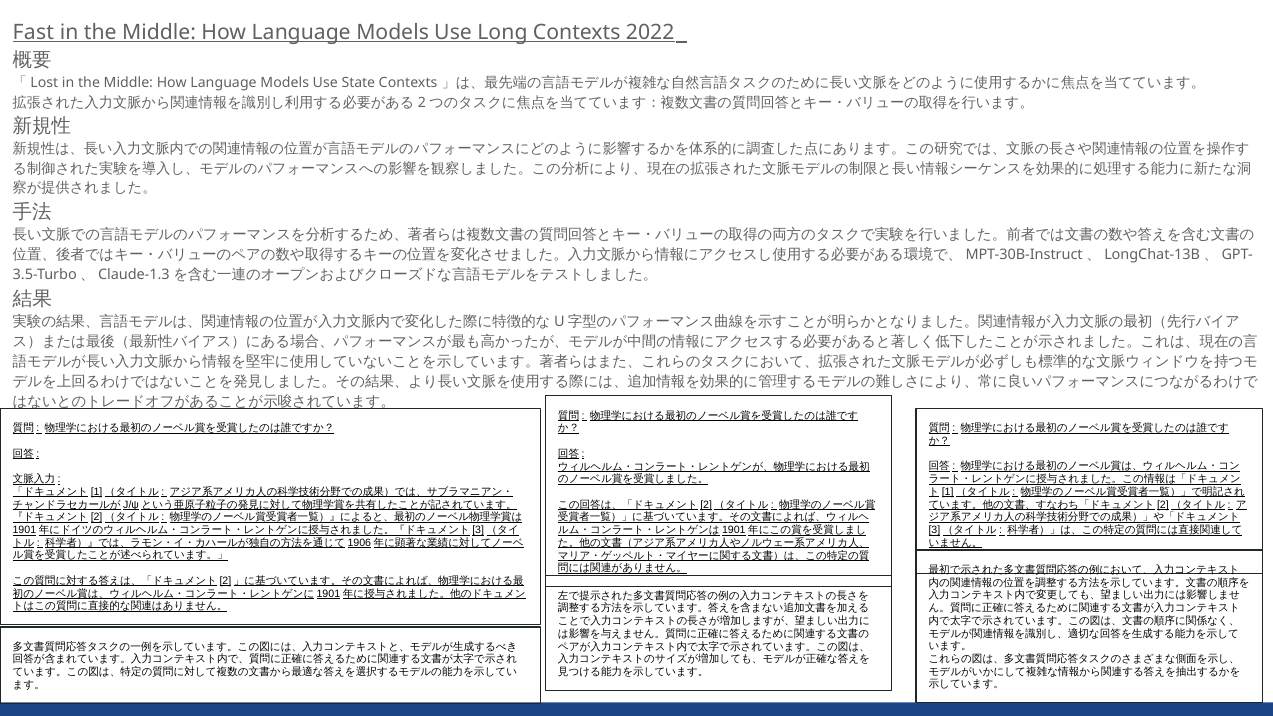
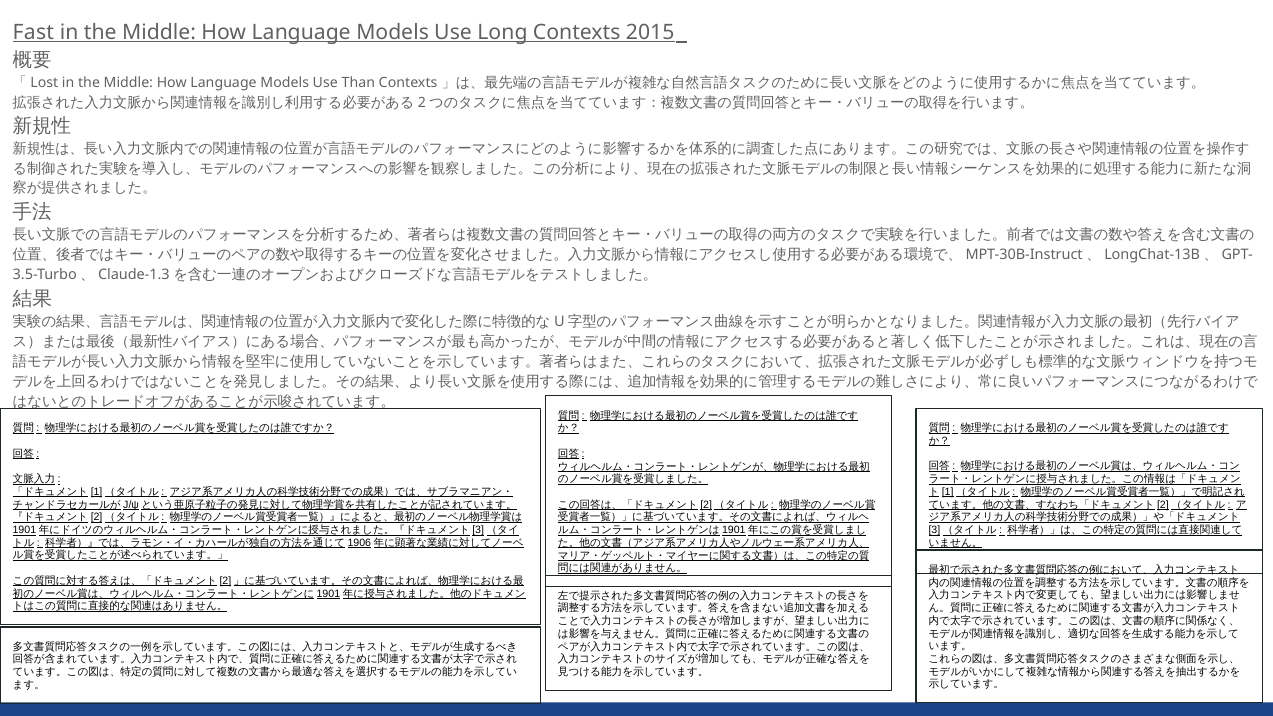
2022: 2022 -> 2015 (650, 32)
State: State -> Than (358, 83)
